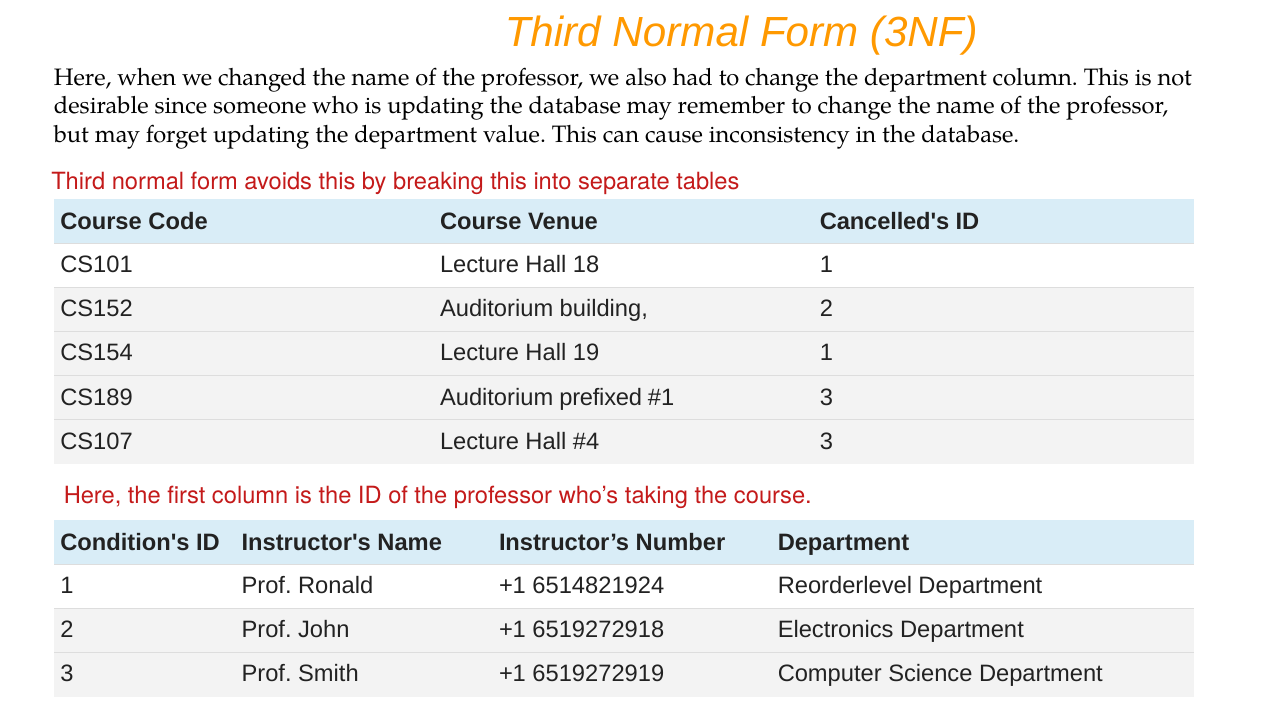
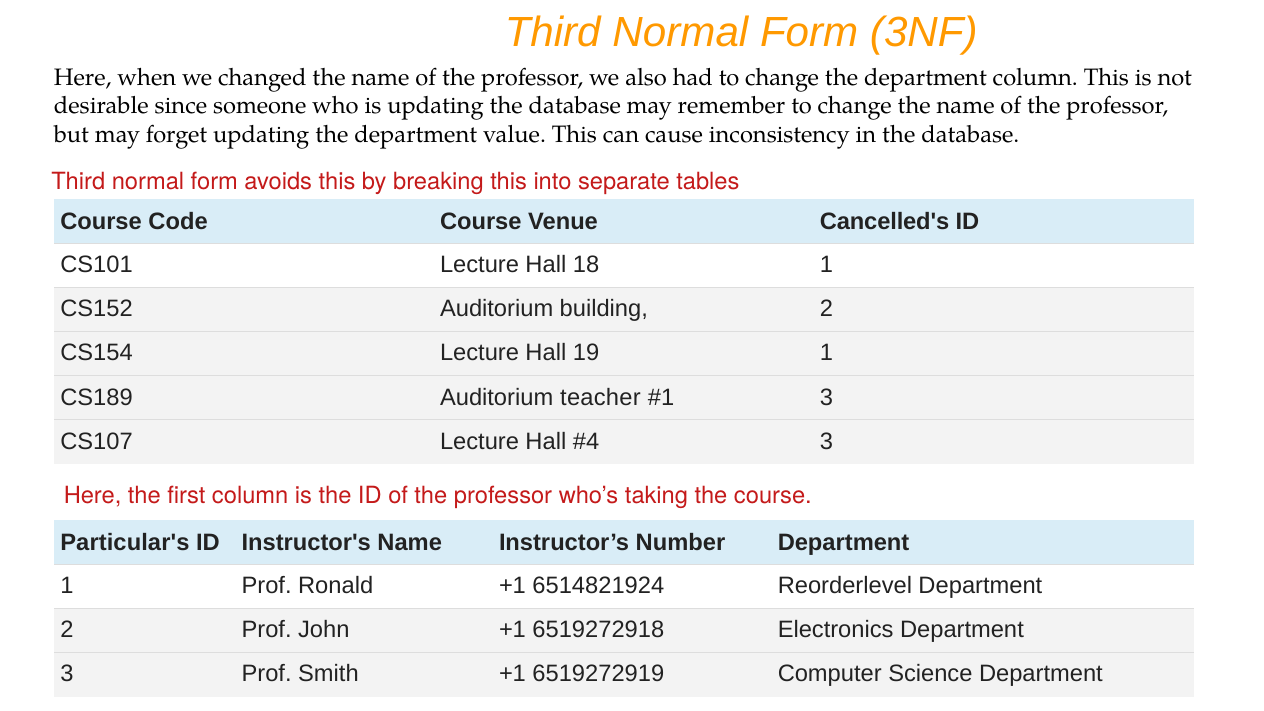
prefixed: prefixed -> teacher (600, 397)
Condition's: Condition's -> Particular's (125, 542)
